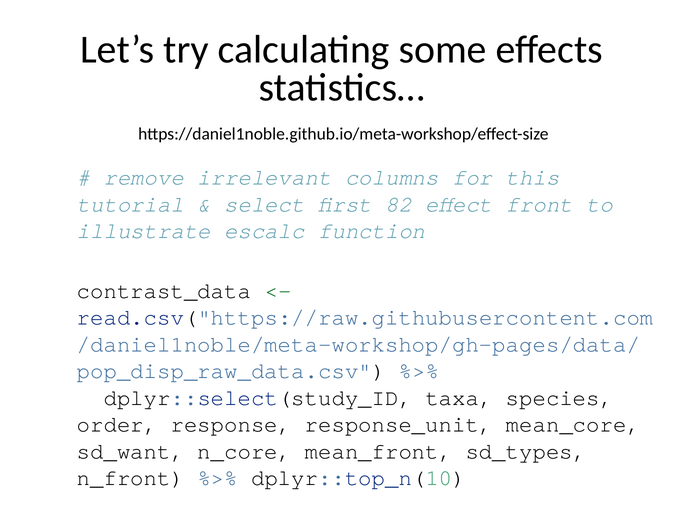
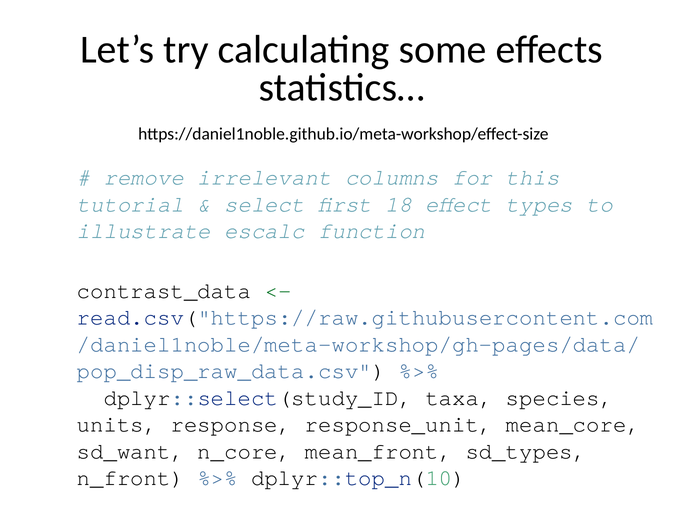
82: 82 -> 18 (399, 204)
front: front -> types (539, 204)
order: order -> units (117, 425)
